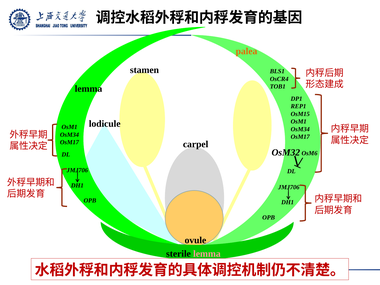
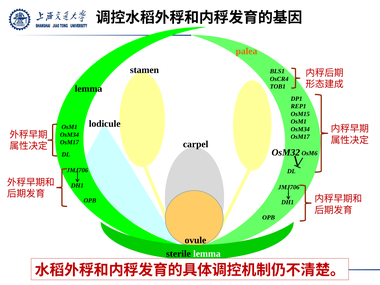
lemma colour: pink -> white (207, 254)
